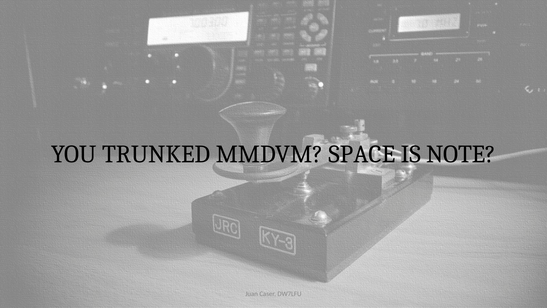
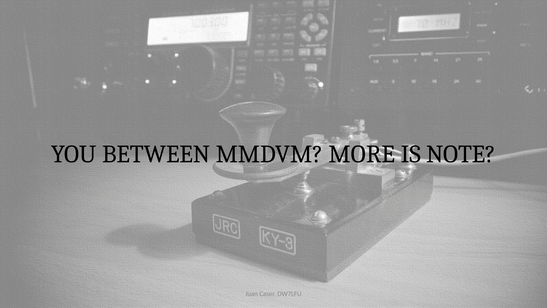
TRUNKED: TRUNKED -> BETWEEN (156, 154)
SPACE: SPACE -> MORE (362, 154)
